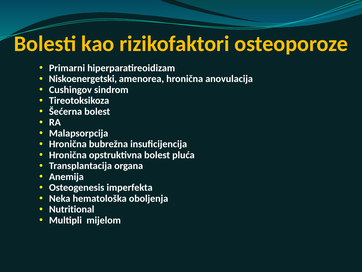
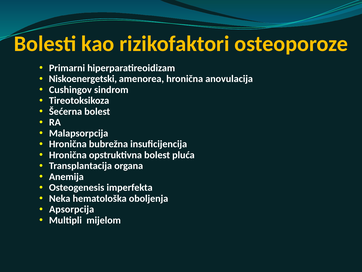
Nutritional: Nutritional -> Apsorpcija (72, 209)
